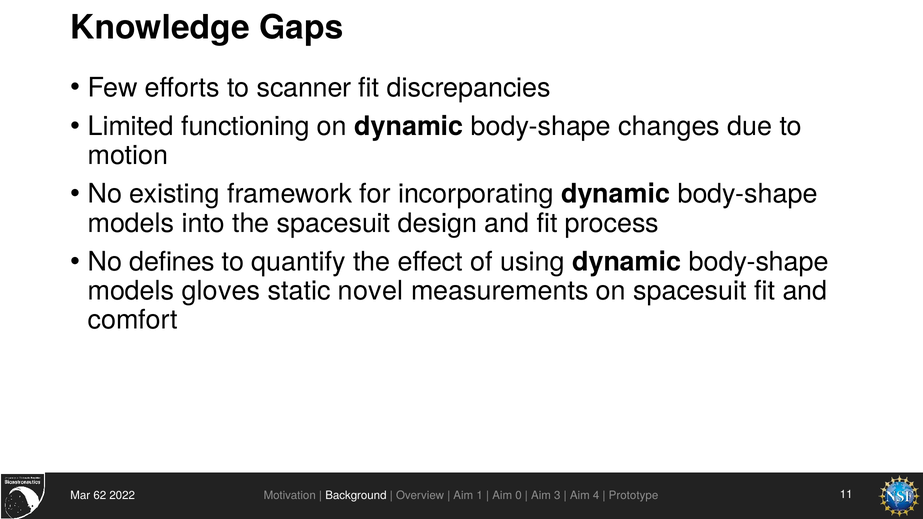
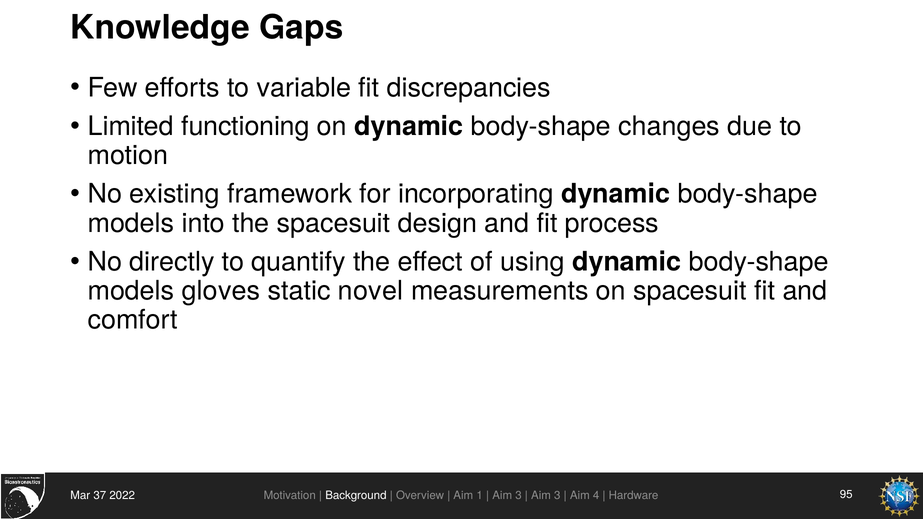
scanner: scanner -> variable (304, 88)
defines: defines -> directly (172, 262)
62: 62 -> 37 (100, 496)
0: 0 -> 3 (519, 496)
Prototype: Prototype -> Hardware (634, 496)
11: 11 -> 95 (846, 495)
